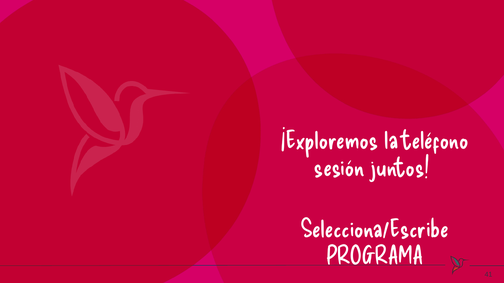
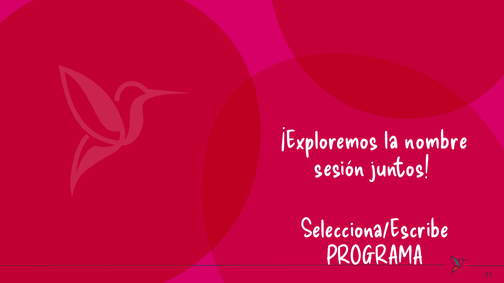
teléfono: teléfono -> nombre (436, 141)
